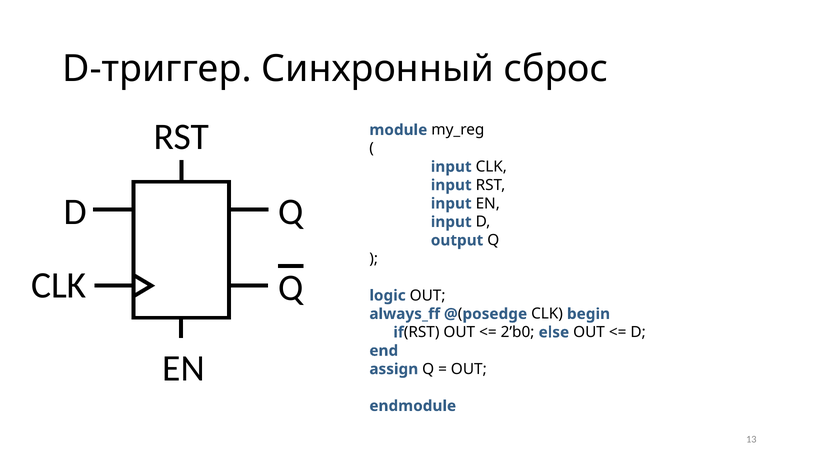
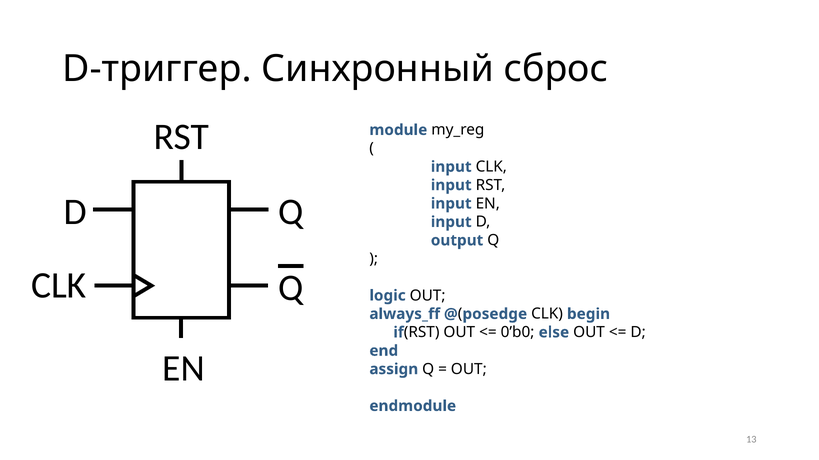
2’b0: 2’b0 -> 0’b0 (518, 333)
